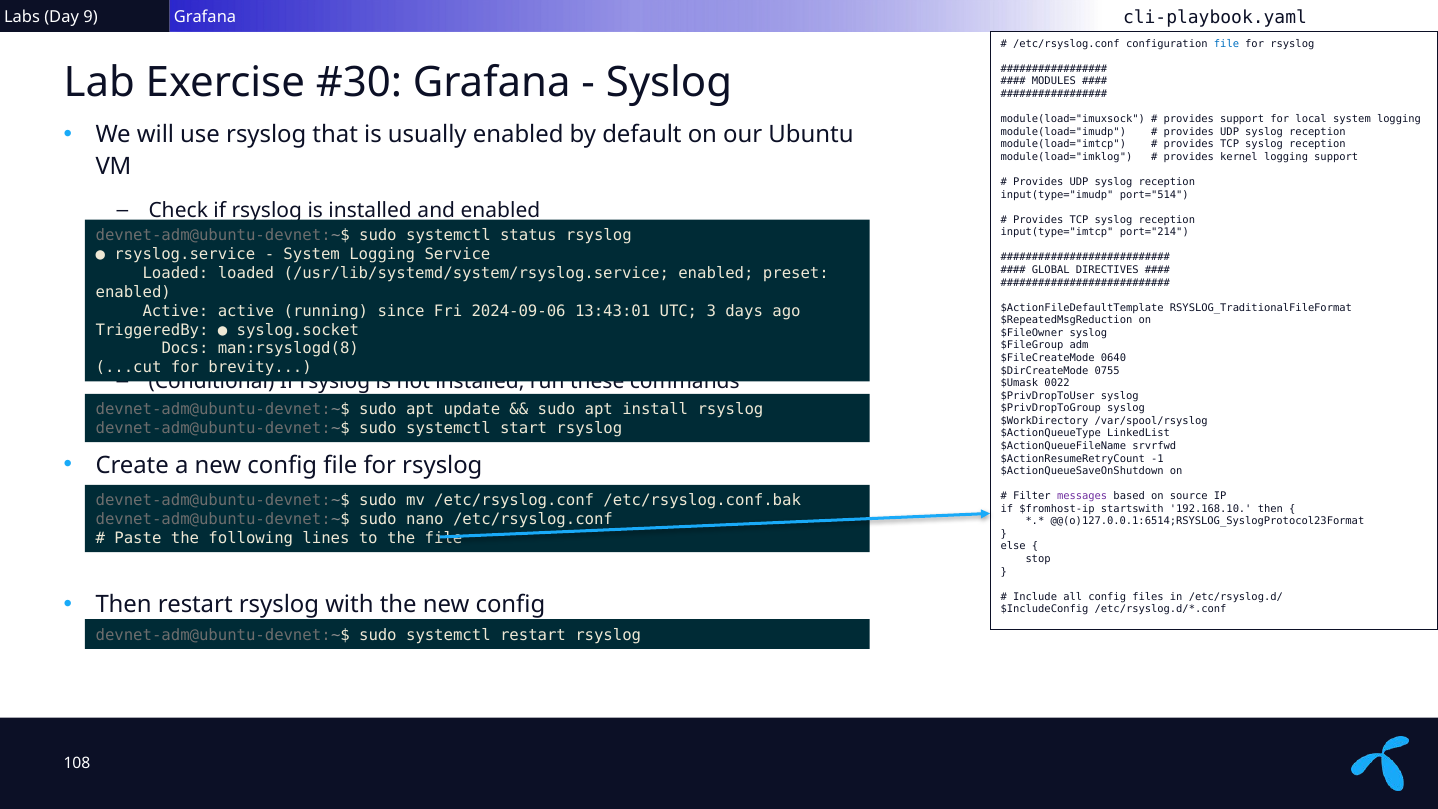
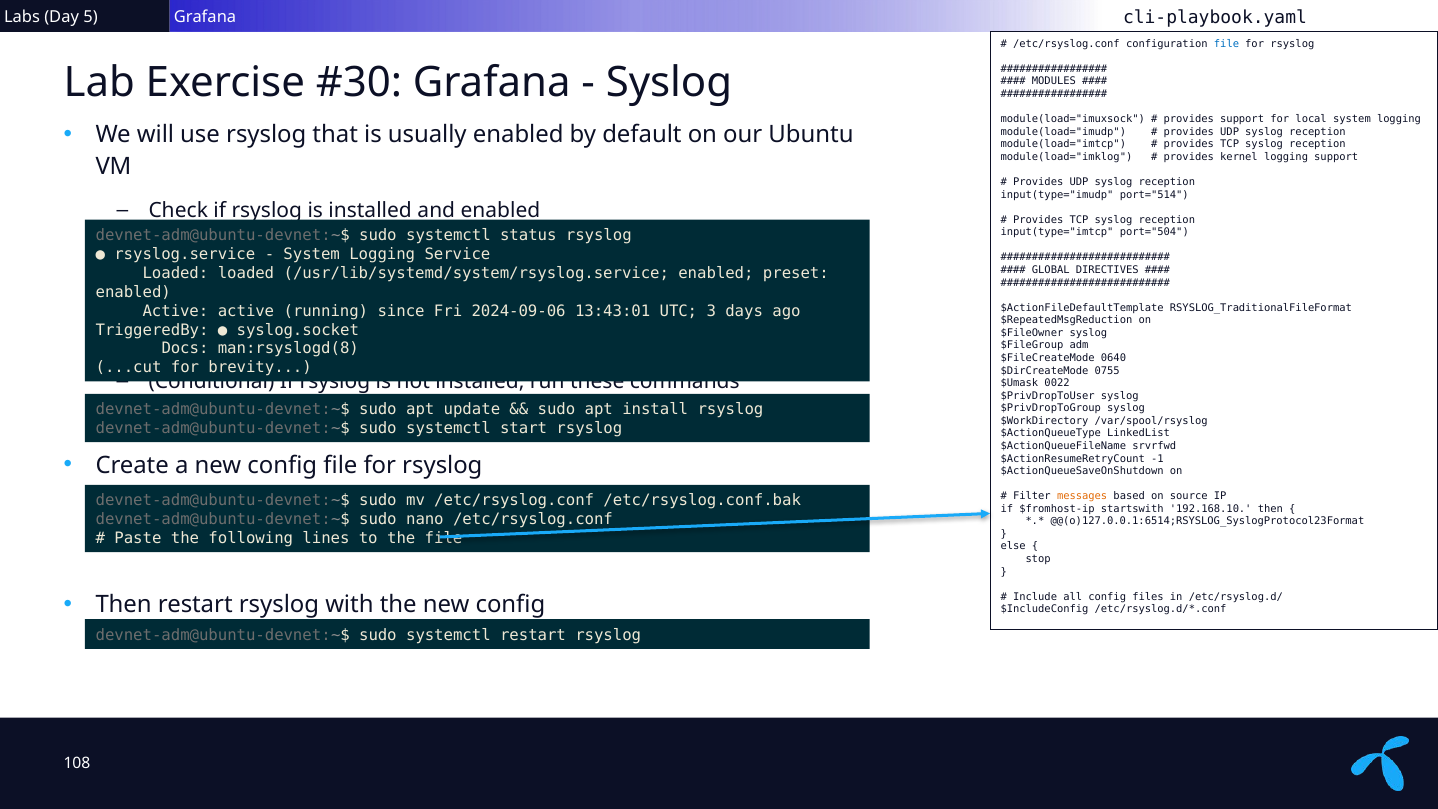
9: 9 -> 5 (91, 17)
port="214: port="214 -> port="504 (1154, 232)
messages colour: purple -> orange (1082, 496)
